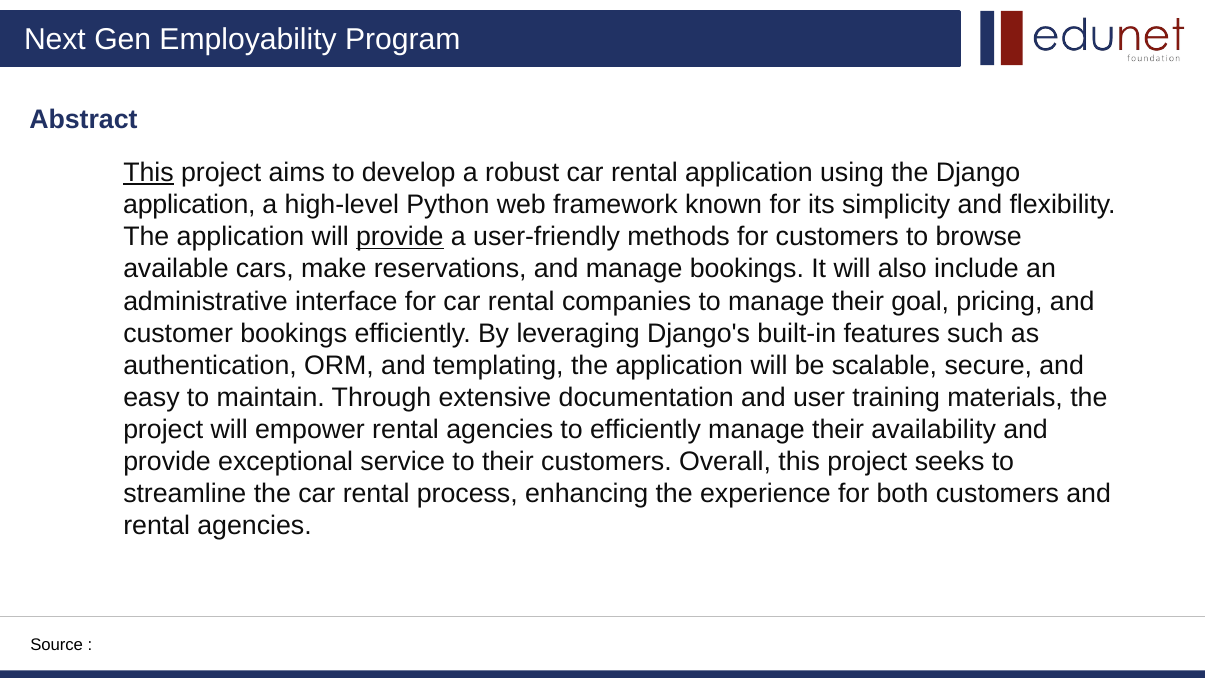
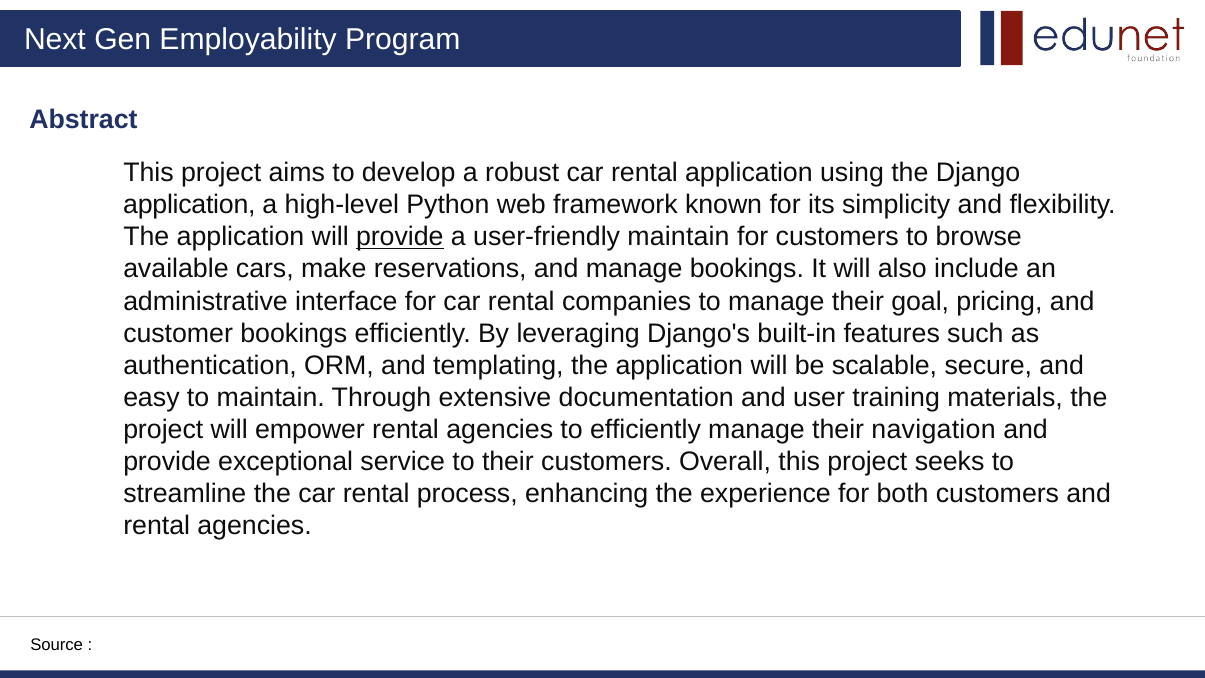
This underline: present -> none (149, 173)
user-friendly methods: methods -> maintain (679, 237)
availability: availability -> navigation (934, 430)
